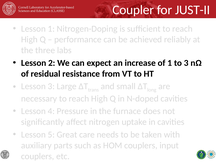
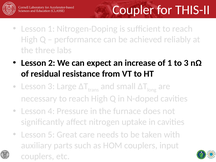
JUST-II: JUST-II -> THIS-II (193, 10)
